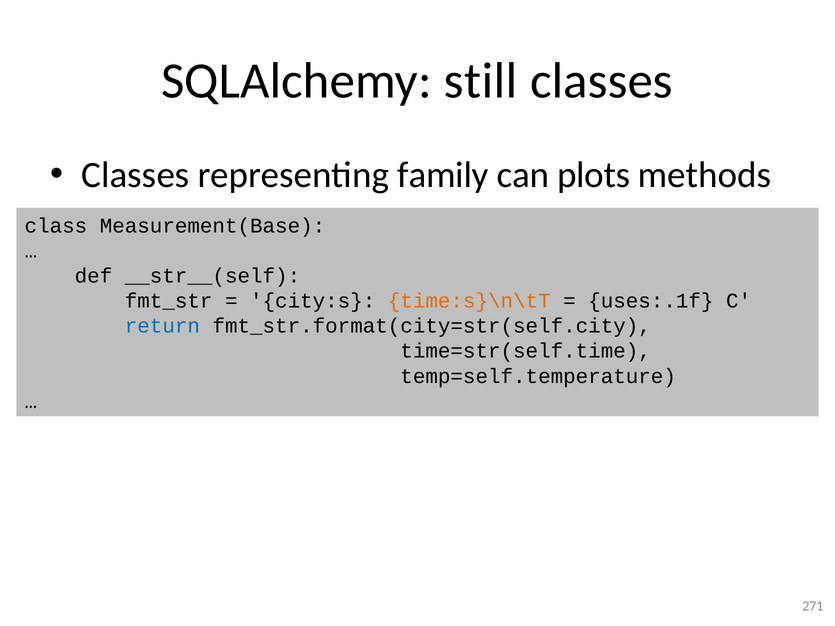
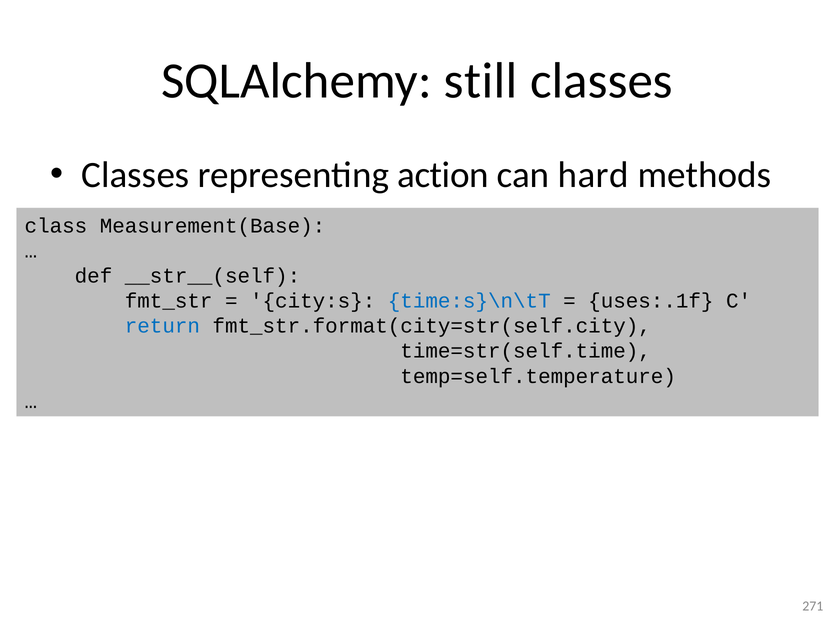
family: family -> action (443, 175)
plots: plots -> hard (593, 175)
time:s}\n\tT colour: orange -> blue (469, 301)
